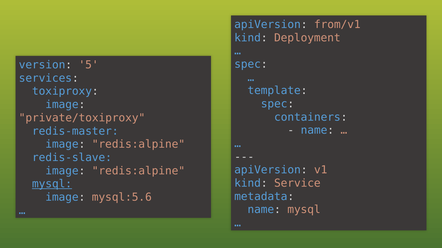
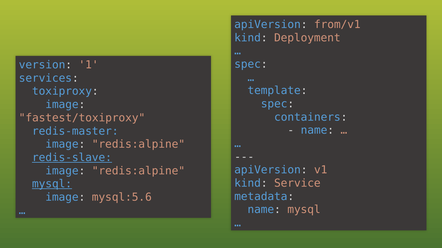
5: 5 -> 1 (89, 65)
private/toxiproxy: private/toxiproxy -> fastest/toxiproxy (82, 118)
redis-slave underline: none -> present (72, 158)
